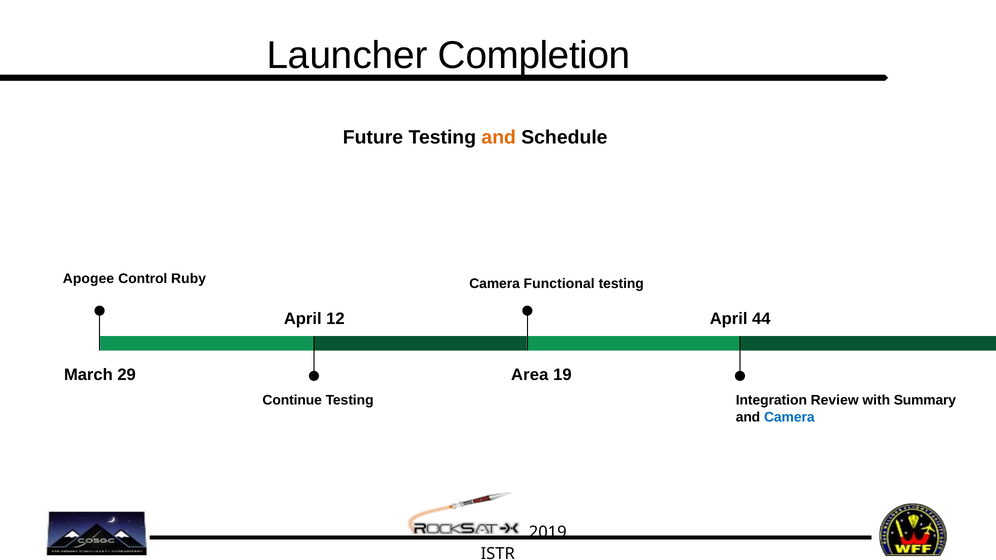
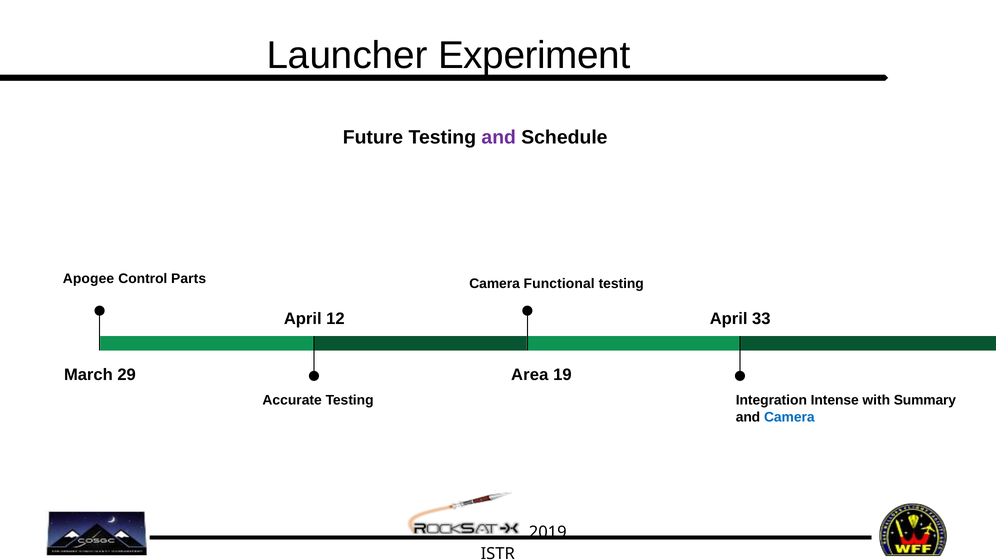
Completion: Completion -> Experiment (534, 56)
and colour: orange -> purple (499, 138)
Ruby: Ruby -> Parts (189, 279)
44: 44 -> 33 (761, 319)
Continue: Continue -> Accurate (292, 400)
Review: Review -> Intense (835, 401)
